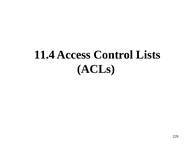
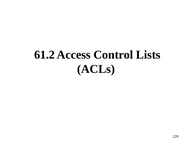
11.4: 11.4 -> 61.2 (44, 55)
